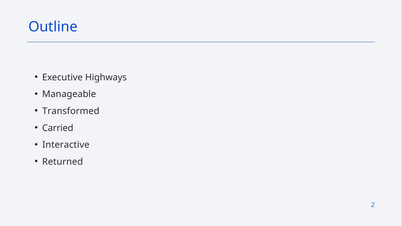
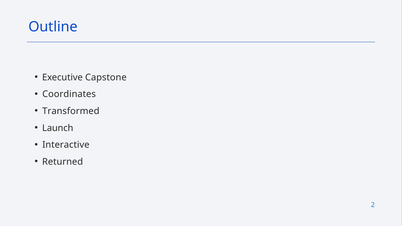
Highways: Highways -> Capstone (106, 77)
Manageable: Manageable -> Coordinates (69, 94)
Carried: Carried -> Launch (58, 128)
